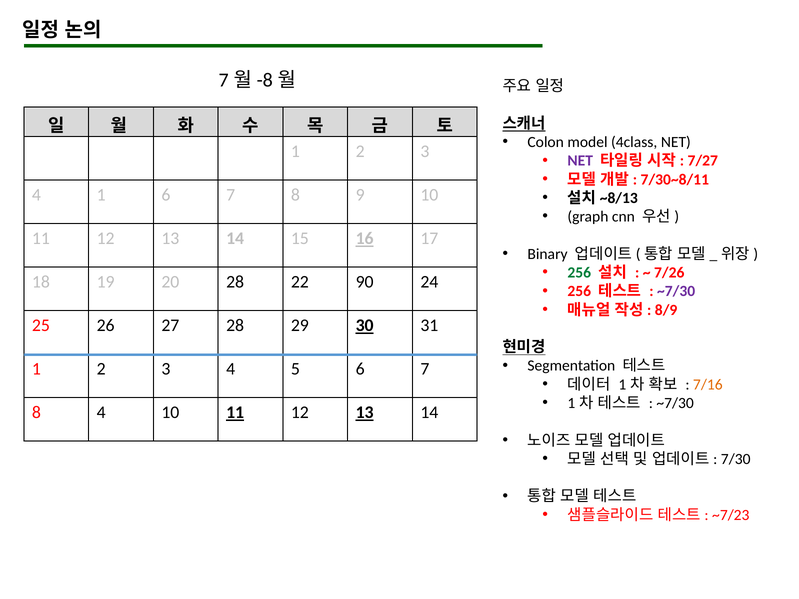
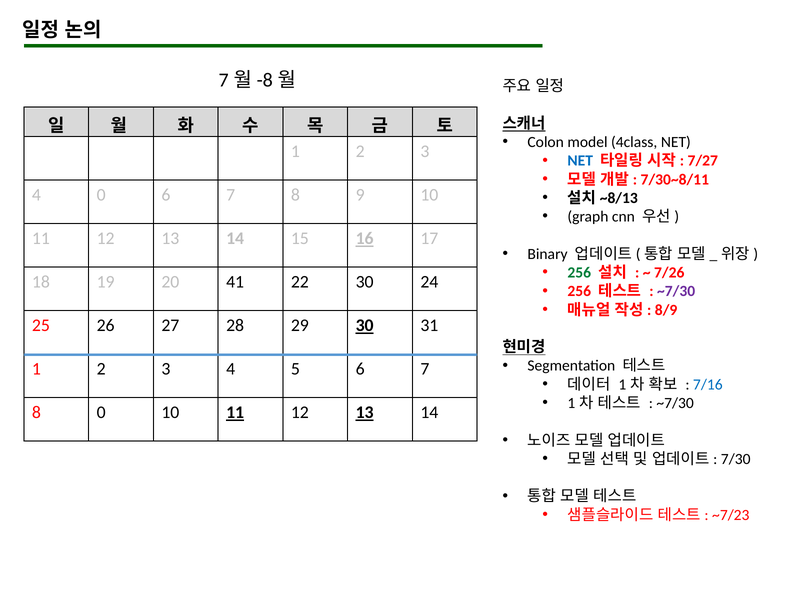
NET colour: purple -> blue (580, 161)
4 1: 1 -> 0 (101, 195)
20 28: 28 -> 41 (235, 282)
22 90: 90 -> 30 (365, 282)
7/16 colour: orange -> blue (708, 385)
8 4: 4 -> 0 (101, 413)
